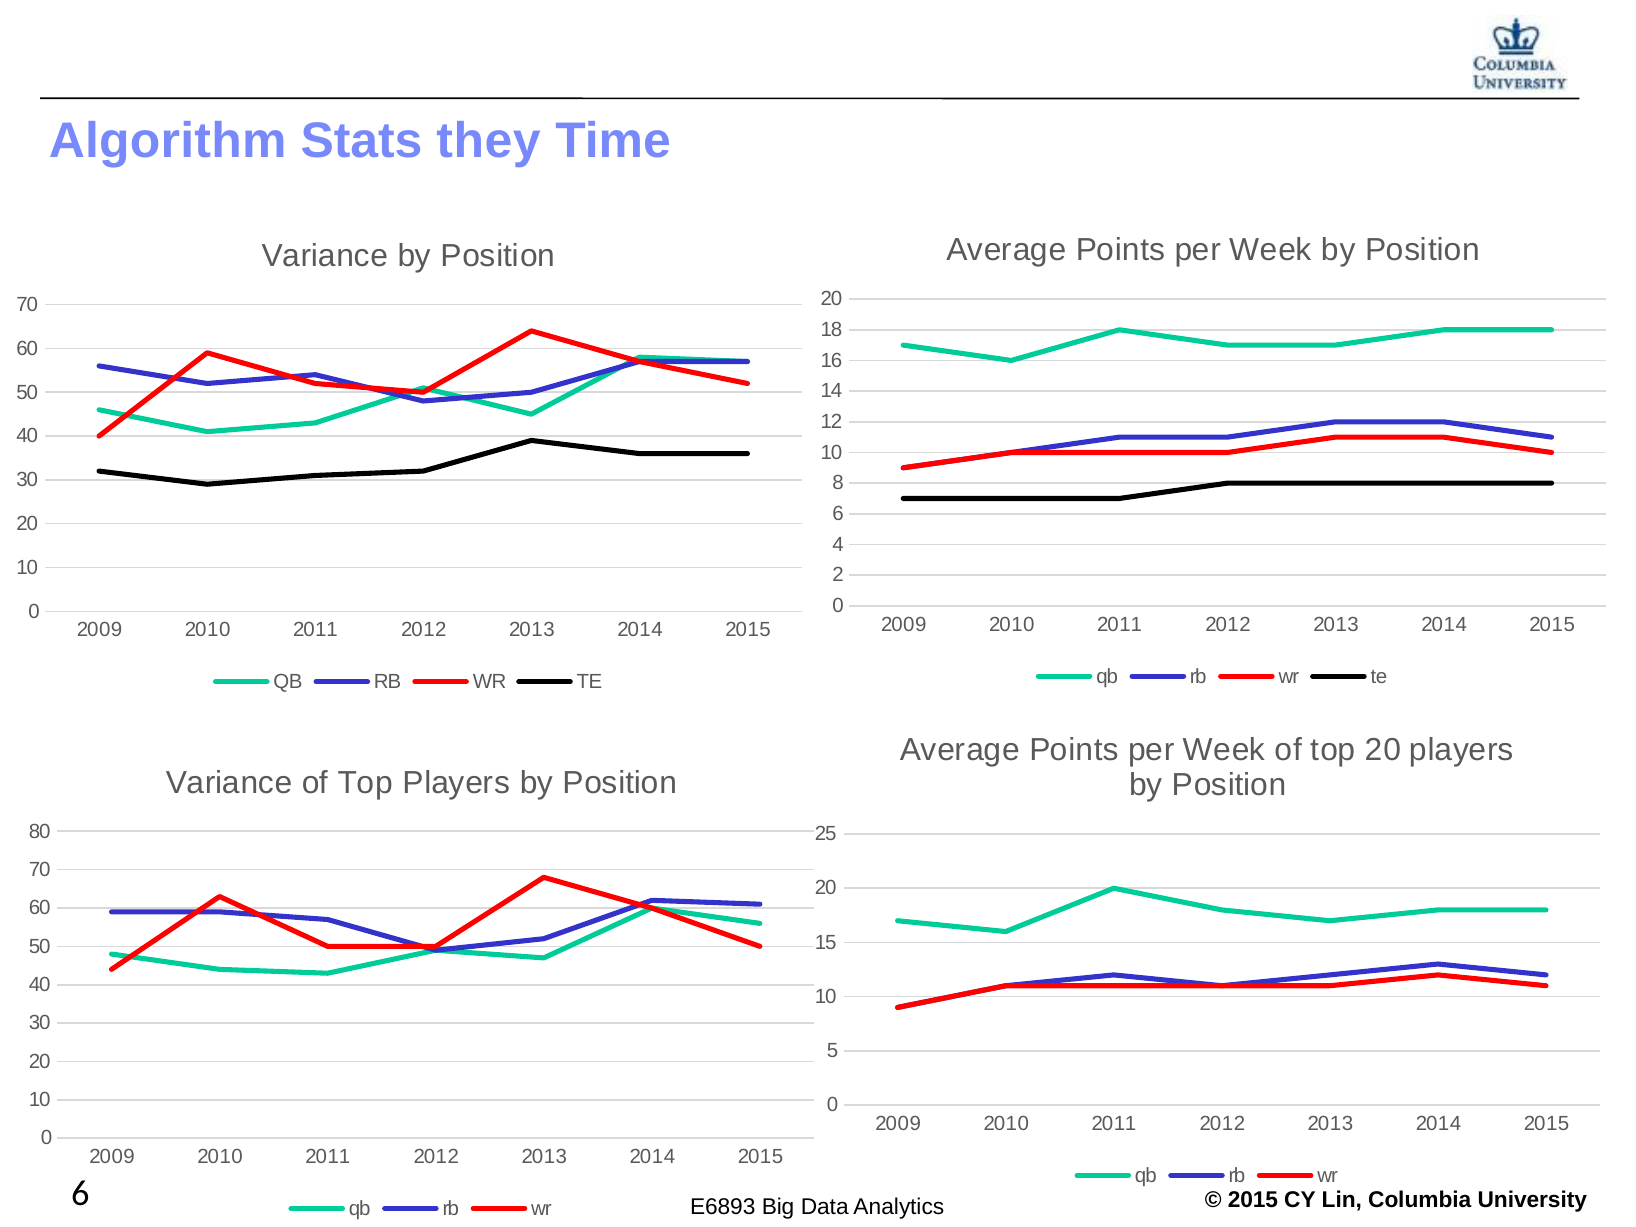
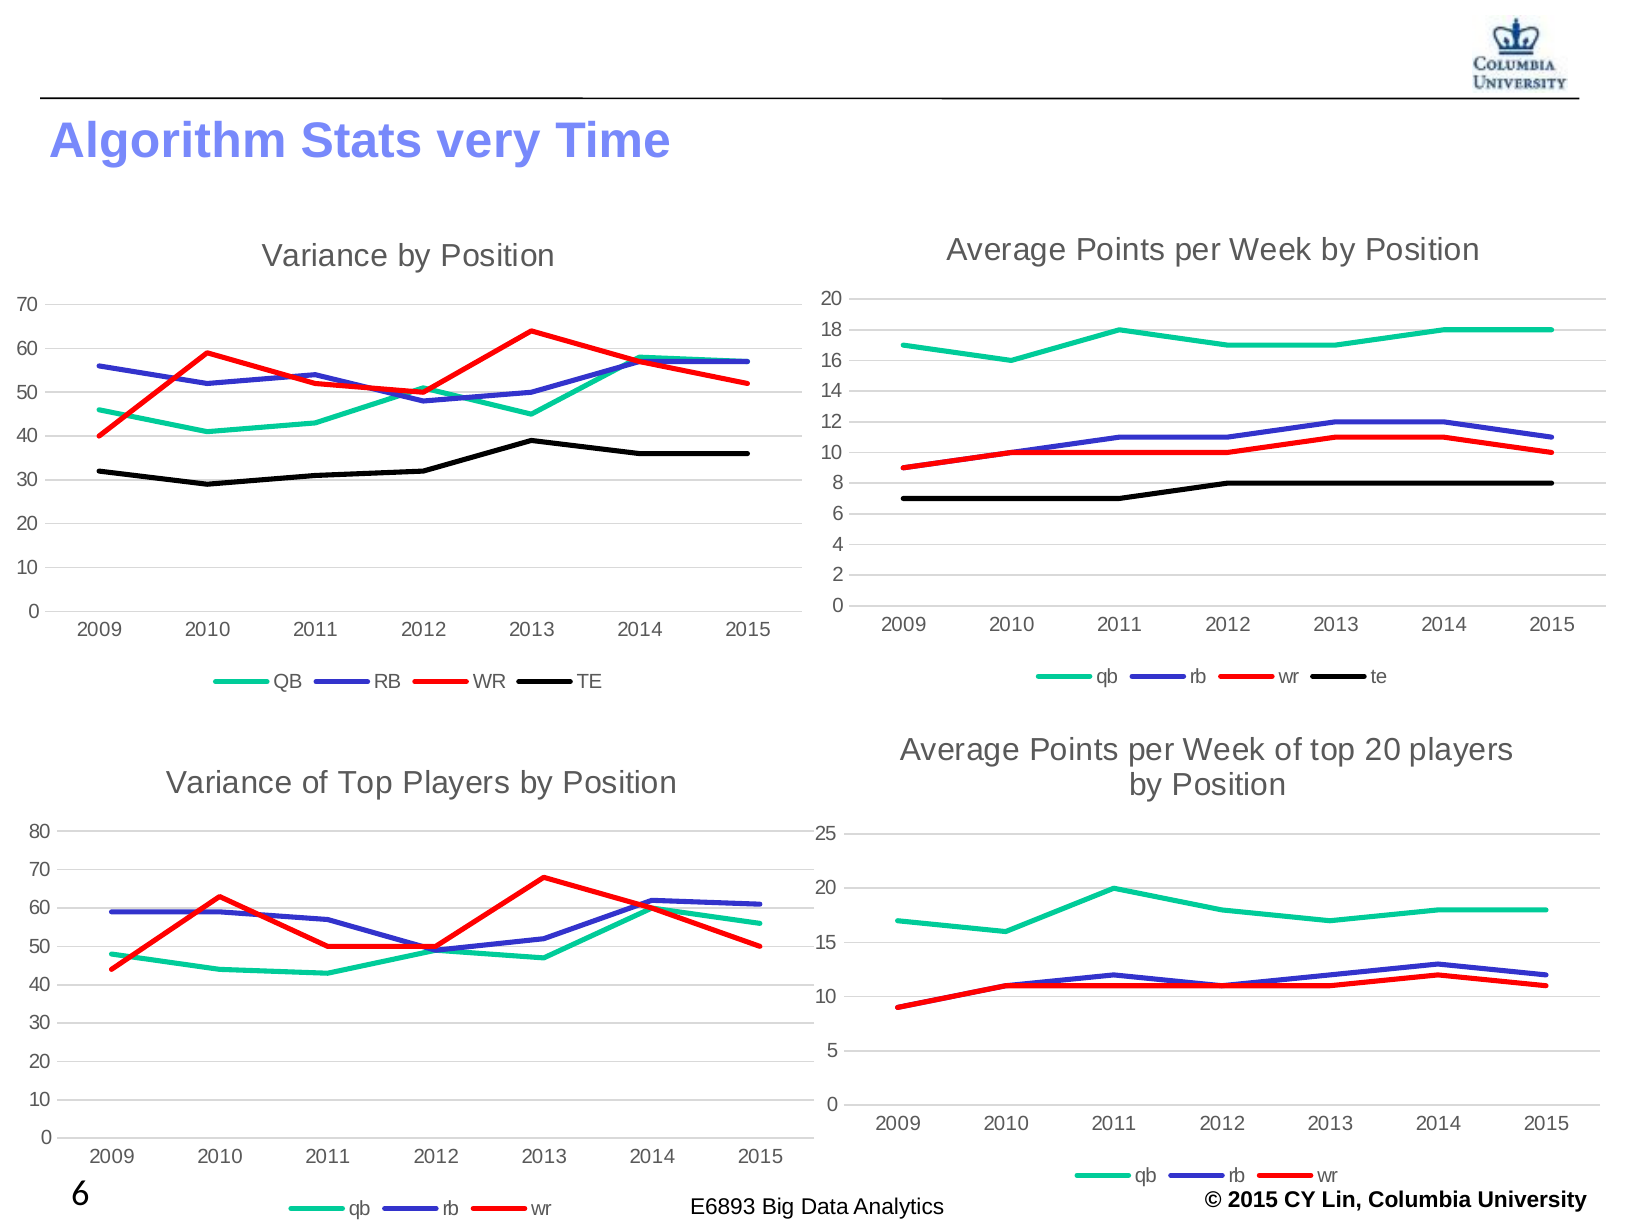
they: they -> very (489, 141)
